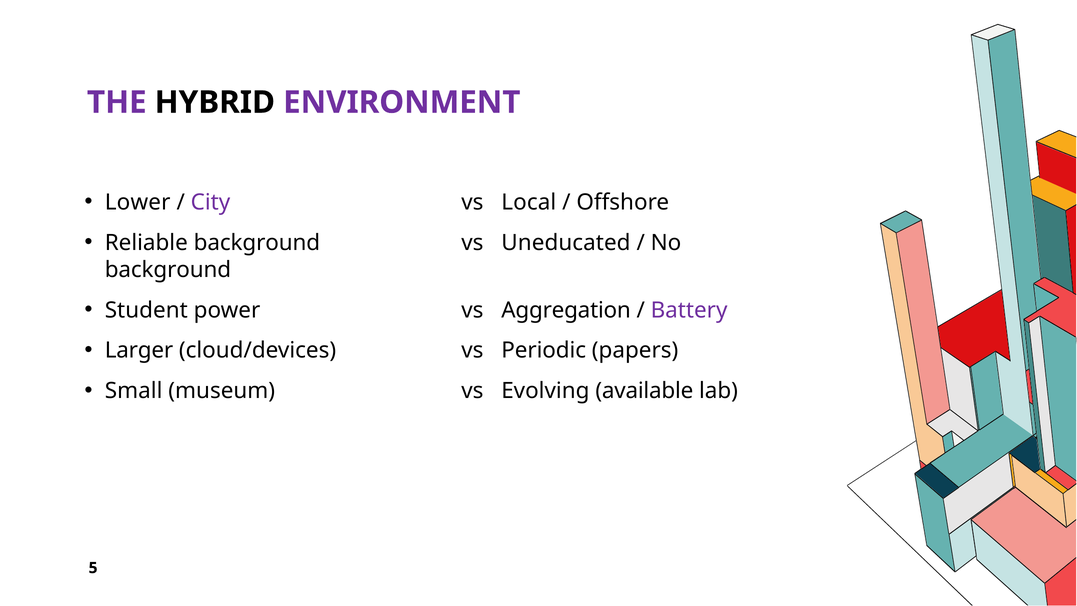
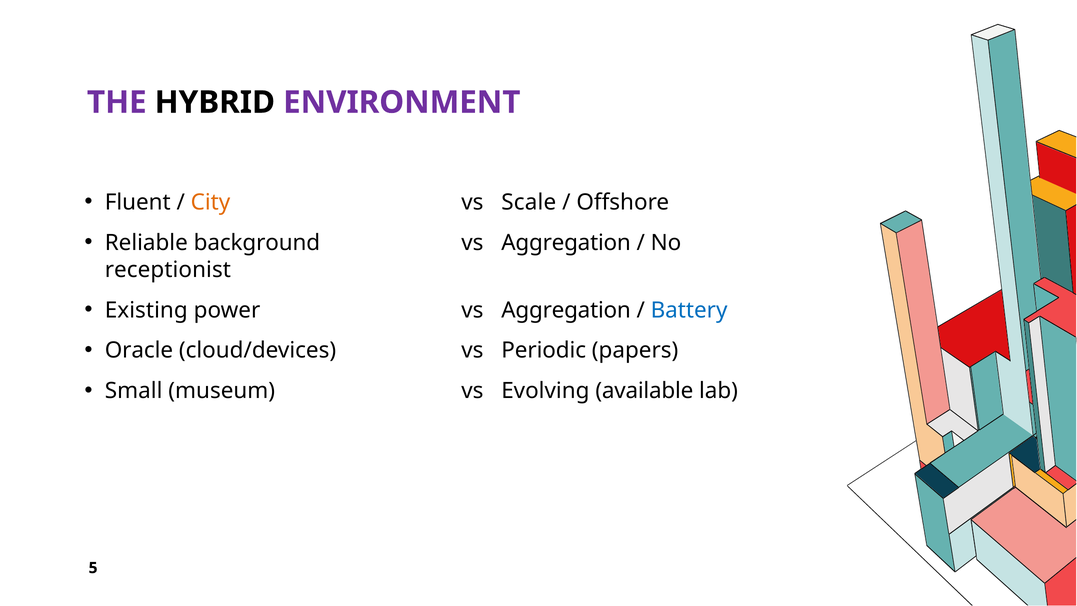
Lower: Lower -> Fluent (138, 202)
City colour: purple -> orange (211, 202)
Local: Local -> Scale (529, 202)
Uneducated: Uneducated -> Aggregation (566, 243)
background: background -> receptionist (168, 270)
Student: Student -> Existing (146, 310)
Battery colour: purple -> blue (689, 310)
Larger: Larger -> Oracle (139, 350)
